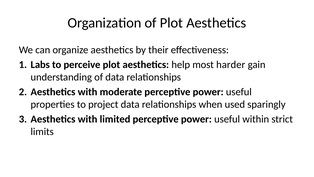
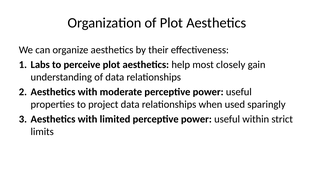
harder: harder -> closely (231, 64)
